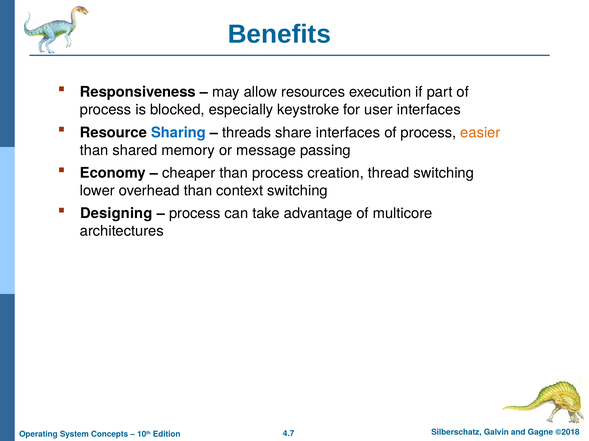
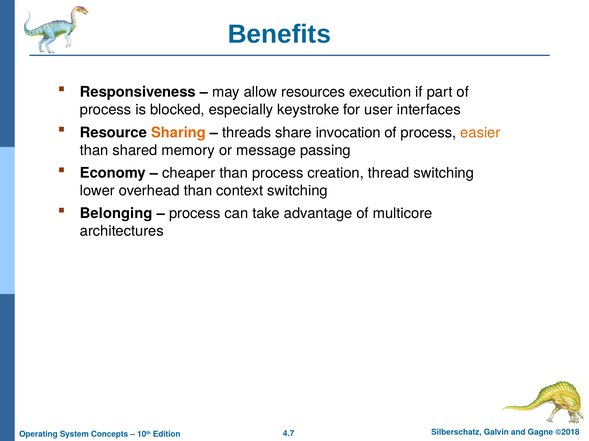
Sharing colour: blue -> orange (178, 133)
share interfaces: interfaces -> invocation (348, 133)
Designing: Designing -> Belonging (116, 214)
